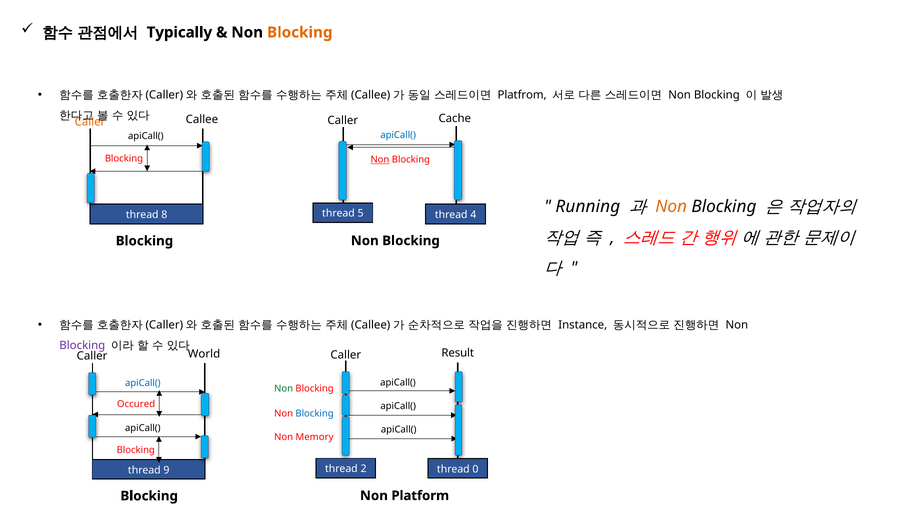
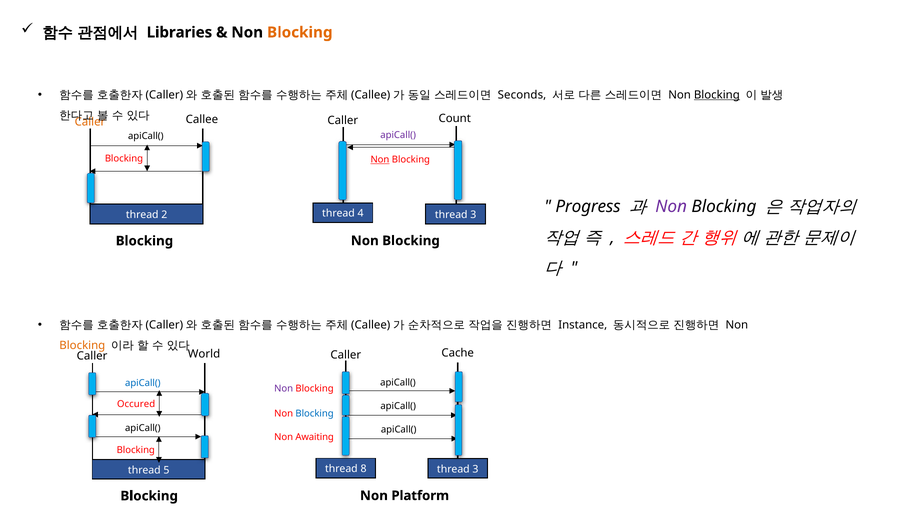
Typically: Typically -> Libraries (179, 32)
Platfrom: Platfrom -> Seconds (522, 95)
Blocking underline: none -> present (717, 95)
Cache: Cache -> Count (455, 118)
apiCall( colour: blue -> purple (398, 135)
Running: Running -> Progress (588, 207)
Non colour: orange -> purple (671, 207)
5: 5 -> 4 (361, 213)
4: 4 -> 3 (473, 215)
8: 8 -> 2 (164, 215)
Blocking colour: purple -> orange (82, 346)
Result: Result -> Cache (458, 353)
Non colour: green -> purple (284, 389)
Memory: Memory -> Awaiting (315, 437)
2: 2 -> 8 (364, 469)
0: 0 -> 3 (475, 469)
9: 9 -> 5 (166, 470)
